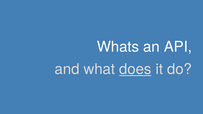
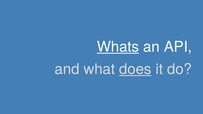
Whats underline: none -> present (118, 47)
